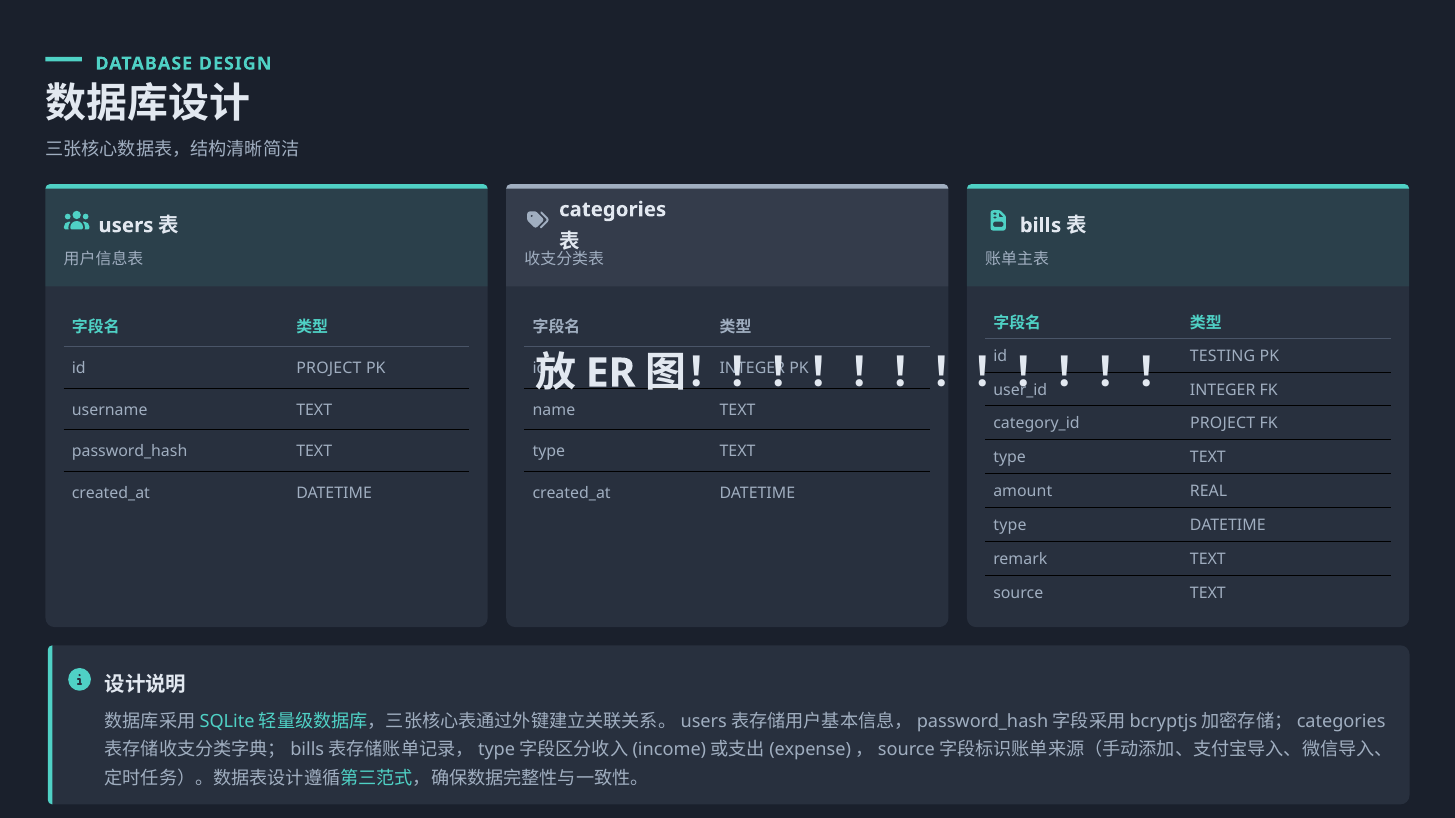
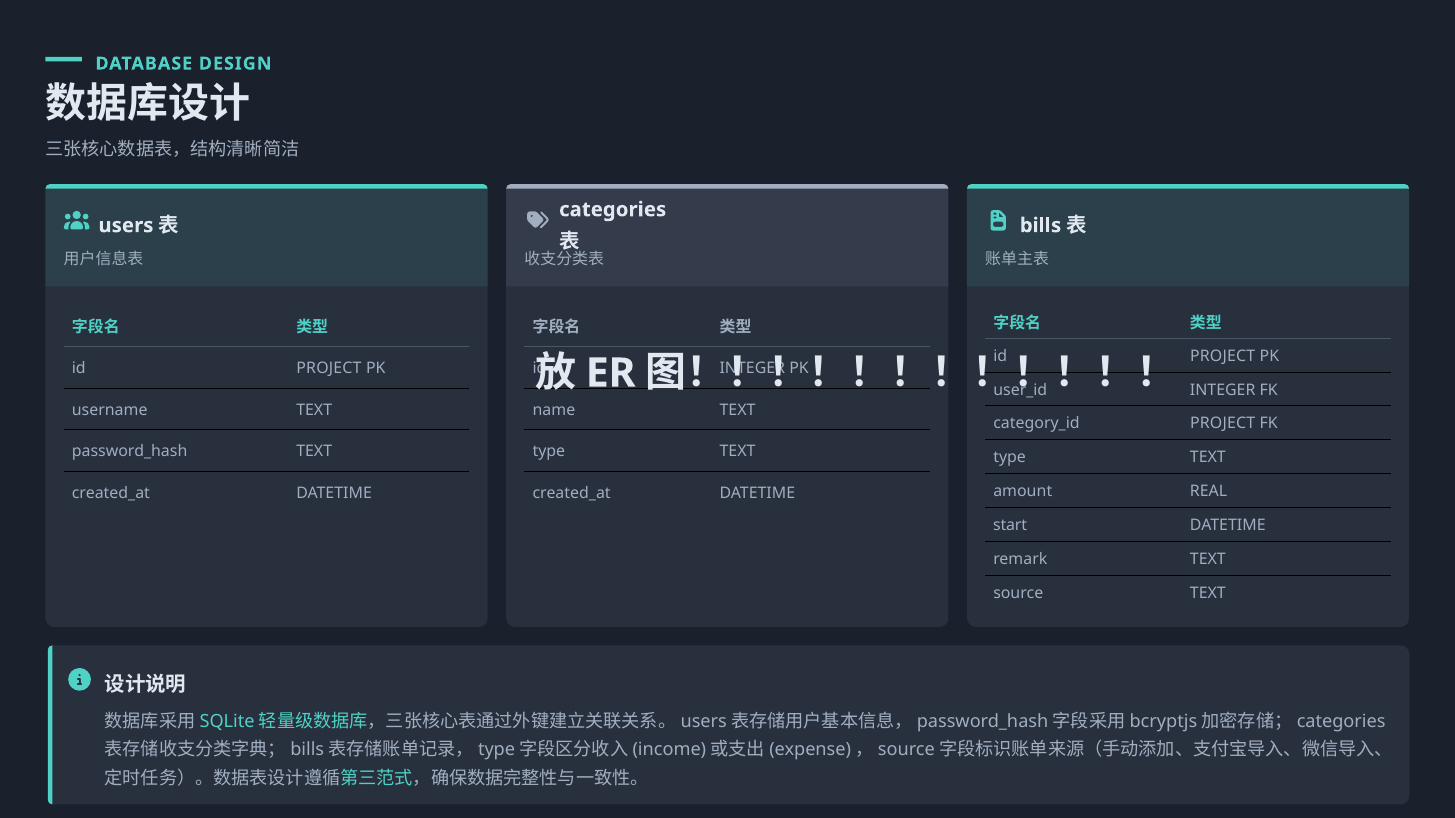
TESTING: TESTING -> PROJECT (1223, 356)
type: type -> start (1010, 525)
